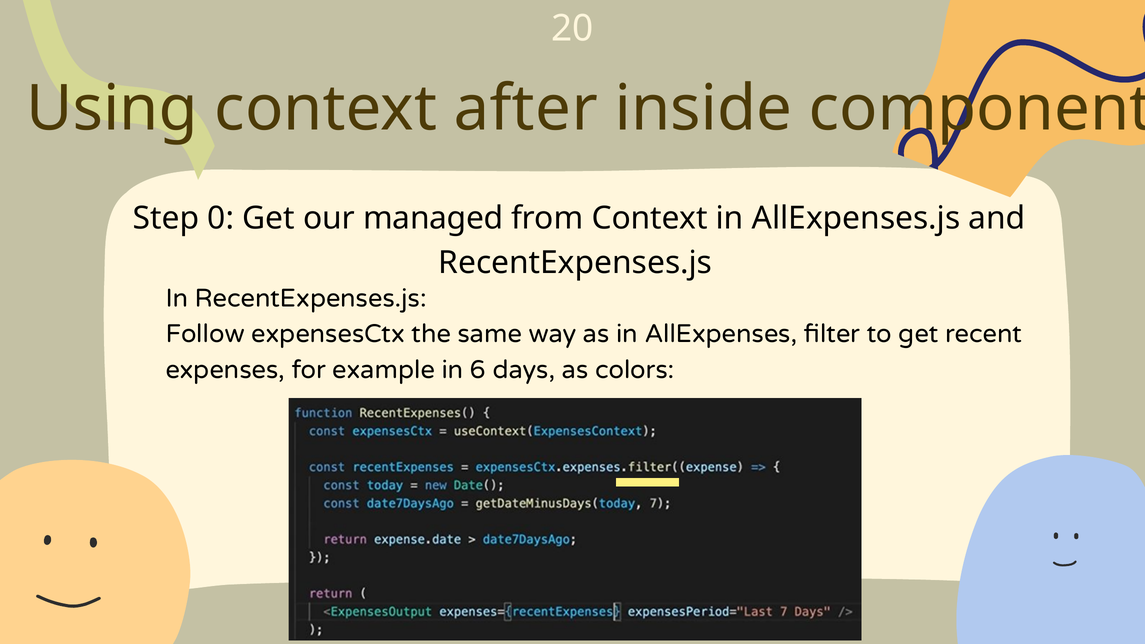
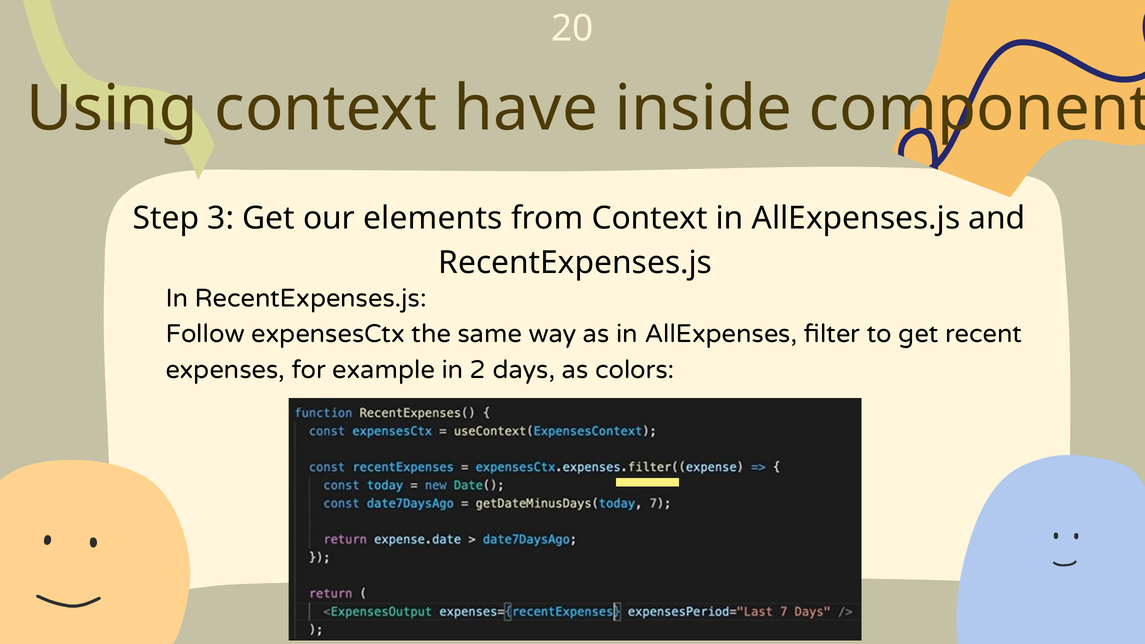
after: after -> have (526, 109)
0: 0 -> 3 (221, 218)
managed: managed -> elements (433, 218)
6: 6 -> 2 (478, 370)
